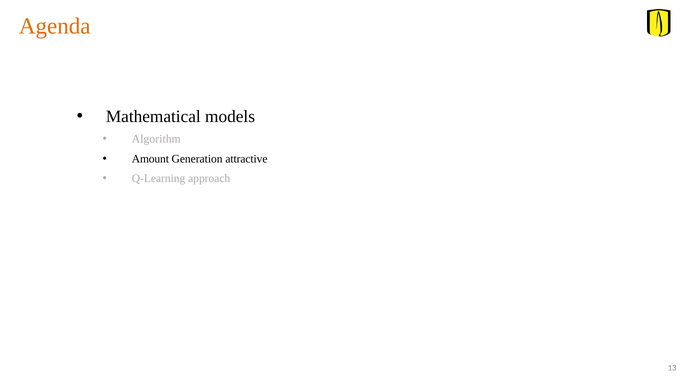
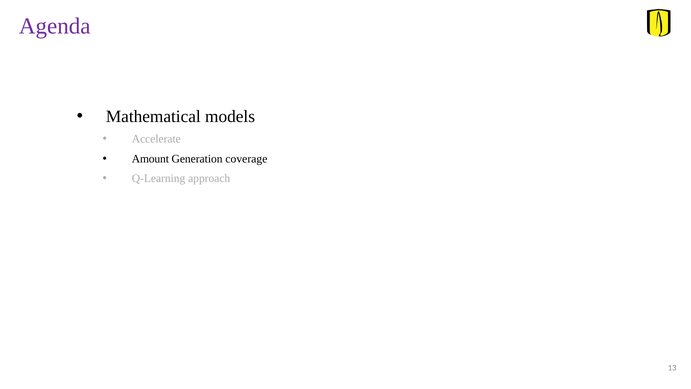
Agenda colour: orange -> purple (55, 26)
Algorithm: Algorithm -> Accelerate (156, 139)
attractive: attractive -> coverage (246, 159)
